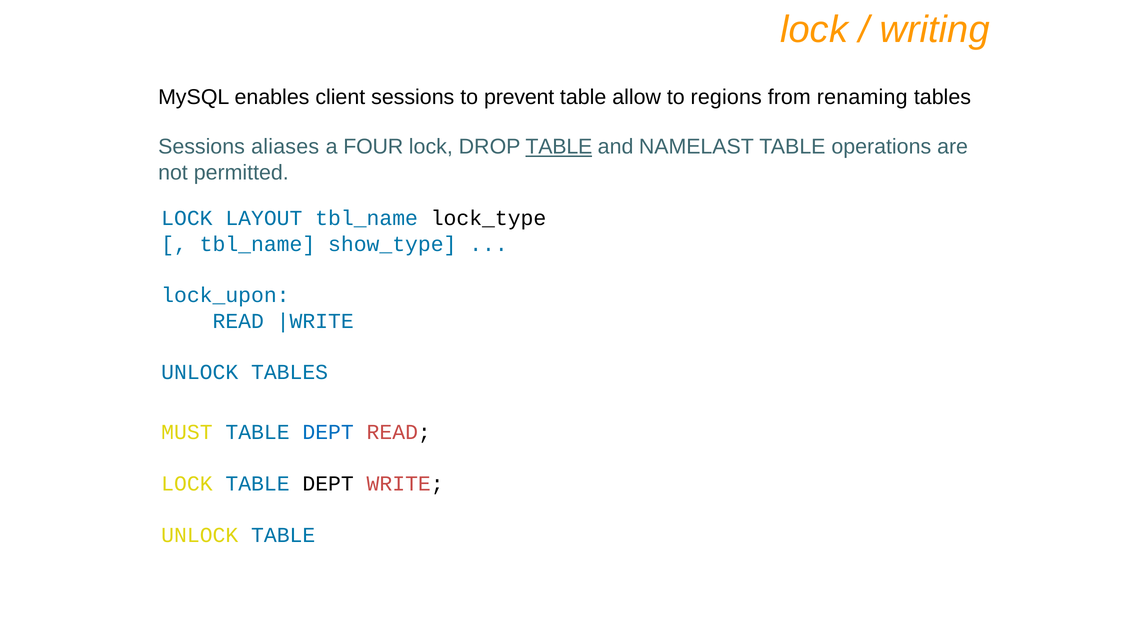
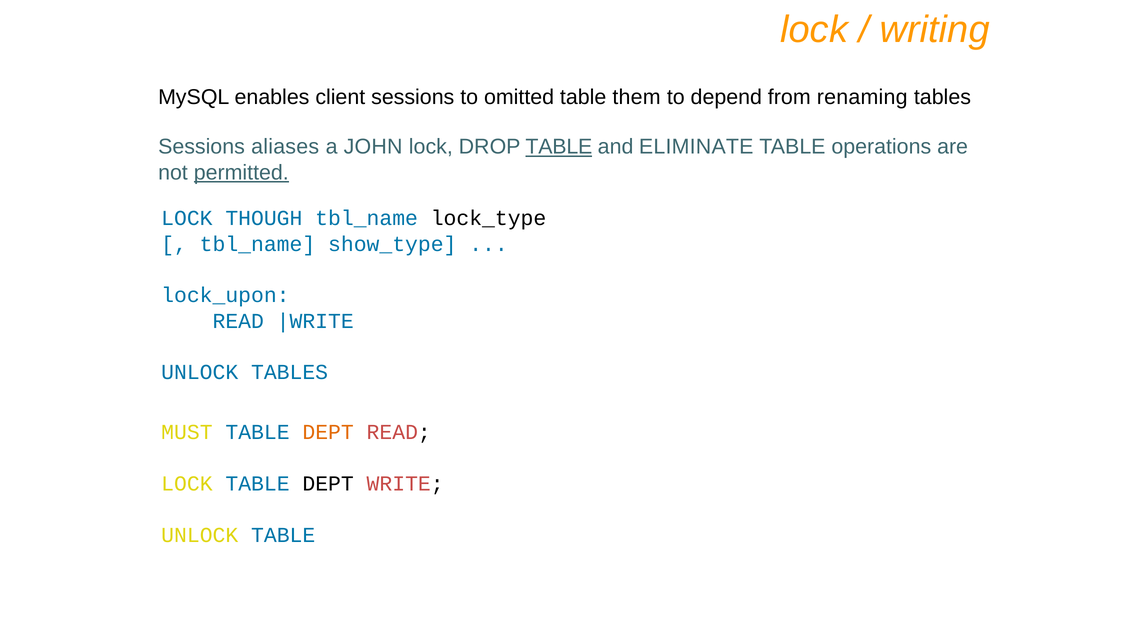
prevent: prevent -> omitted (519, 97)
allow: allow -> them (637, 97)
regions: regions -> depend (726, 97)
FOUR: FOUR -> JOHN (373, 147)
NAMELAST: NAMELAST -> ELIMINATE (696, 147)
permitted underline: none -> present (241, 173)
LAYOUT: LAYOUT -> THOUGH (264, 218)
DEPT colour: blue -> orange (328, 432)
